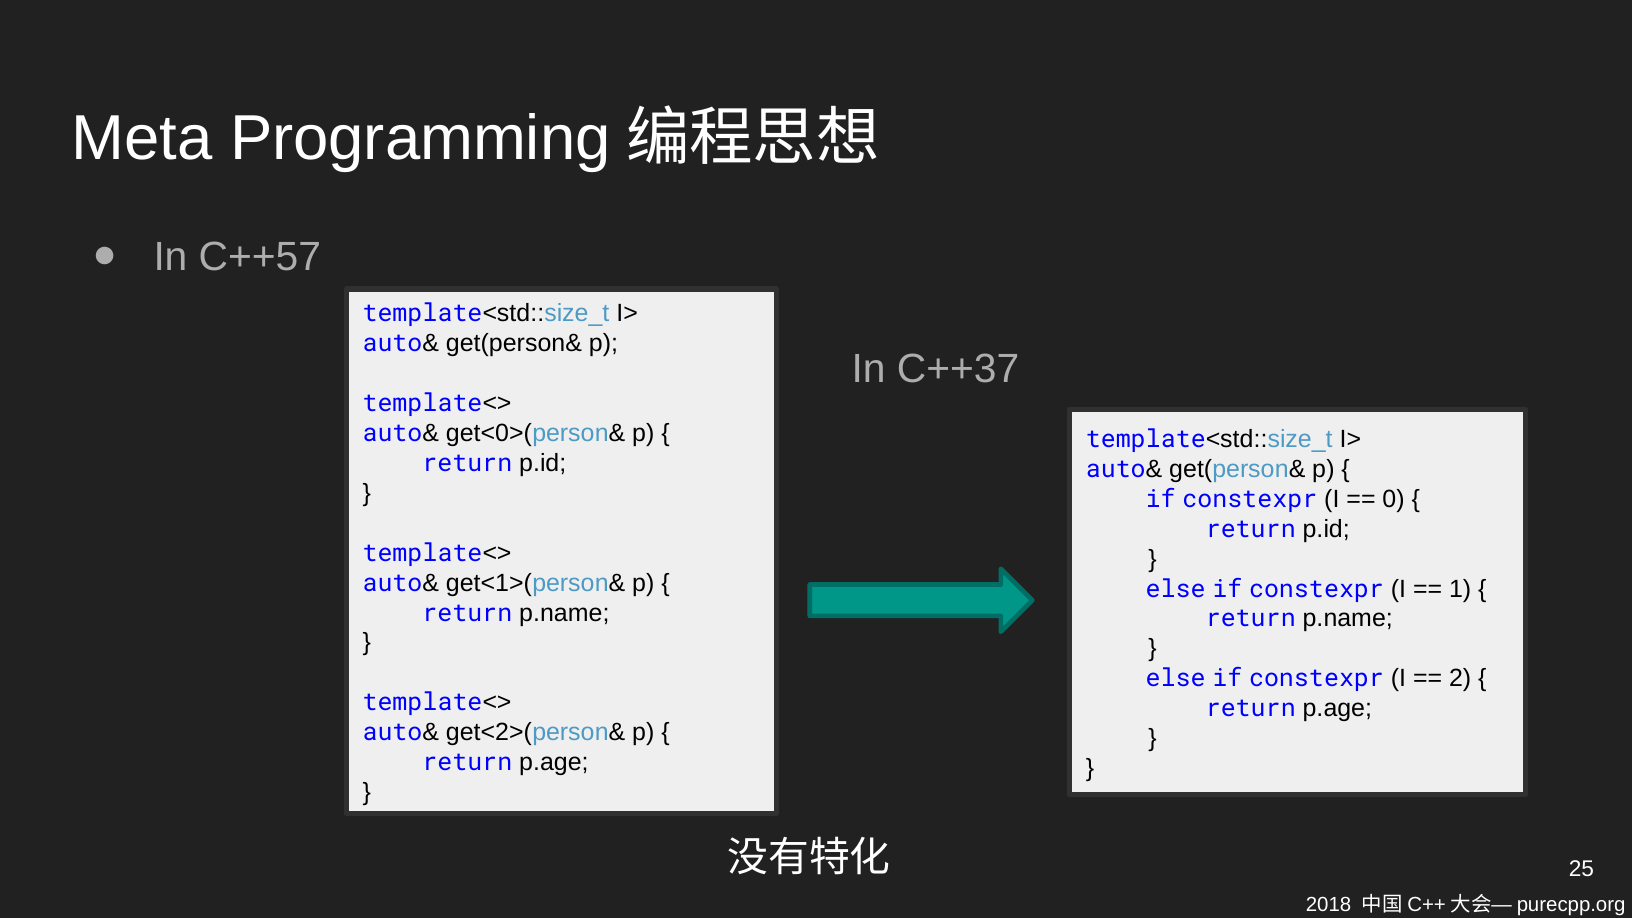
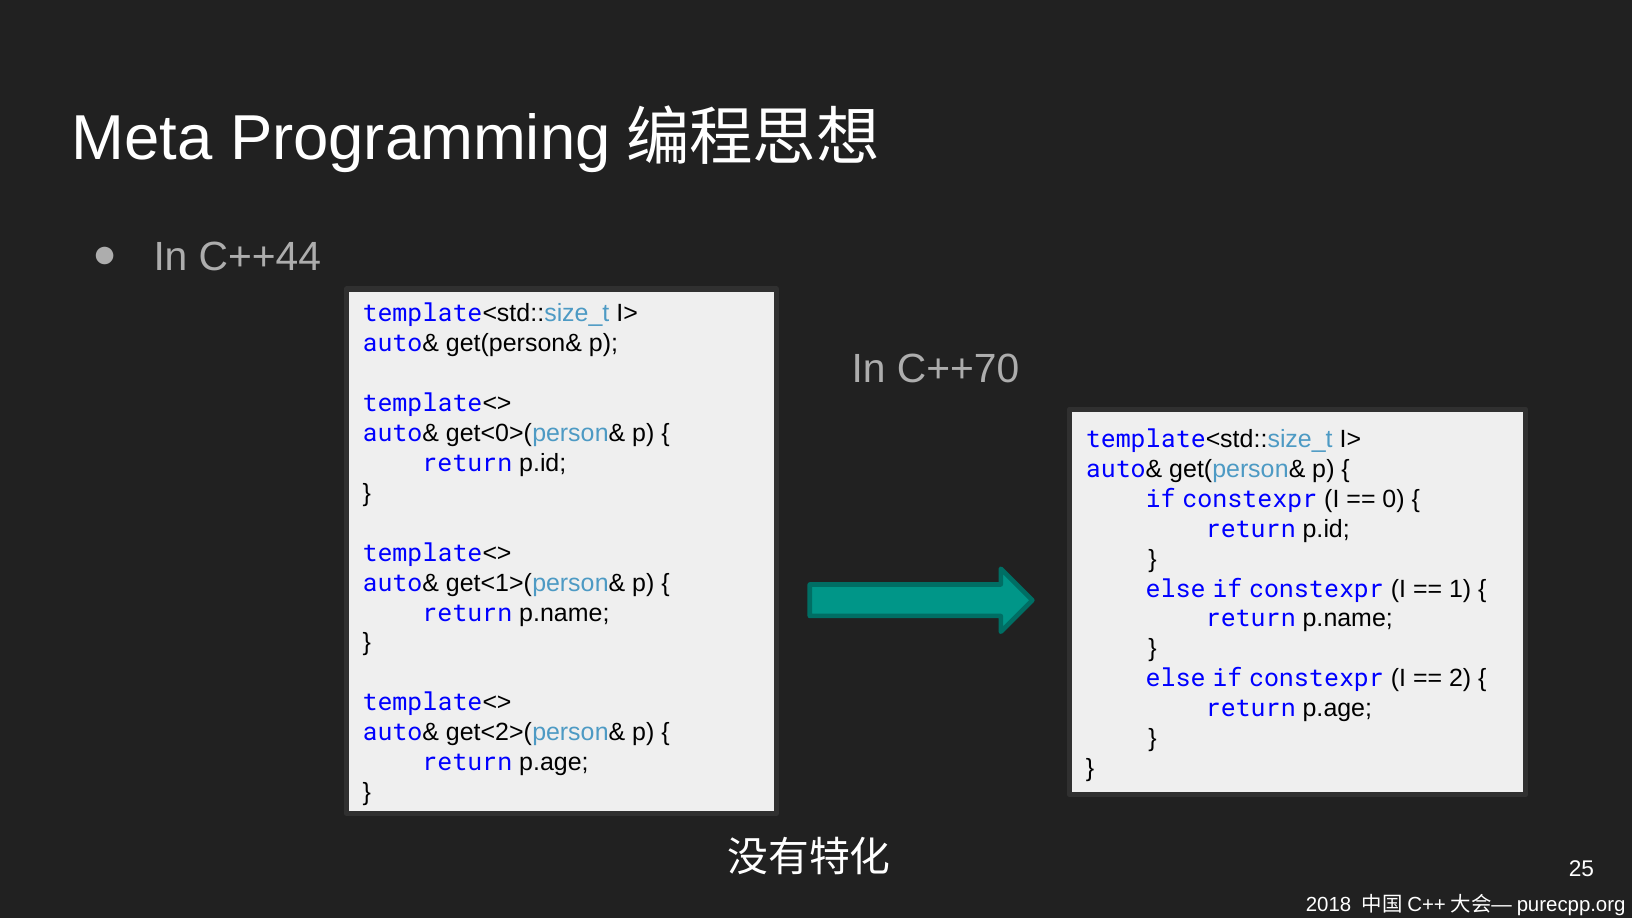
C++57: C++57 -> C++44 (260, 257)
C++37: C++37 -> C++70 (958, 369)
